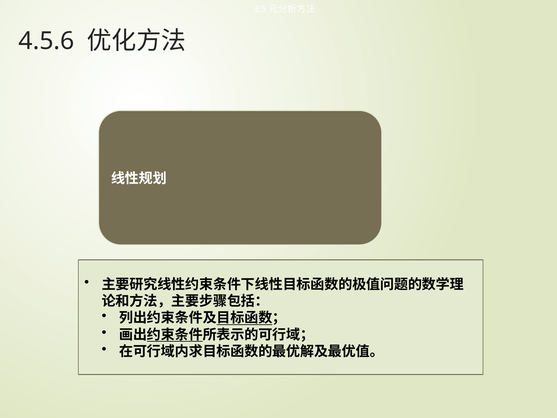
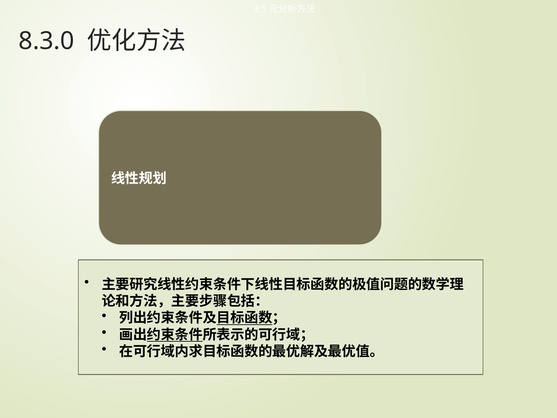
4.5.6: 4.5.6 -> 8.3.0 (46, 41)
